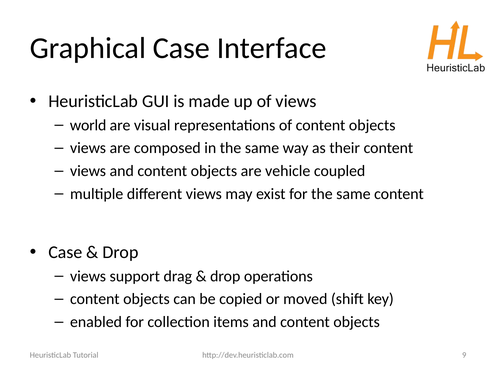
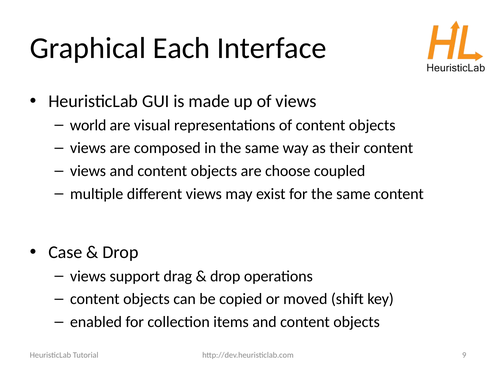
Graphical Case: Case -> Each (182, 48)
vehicle: vehicle -> choose (288, 171)
